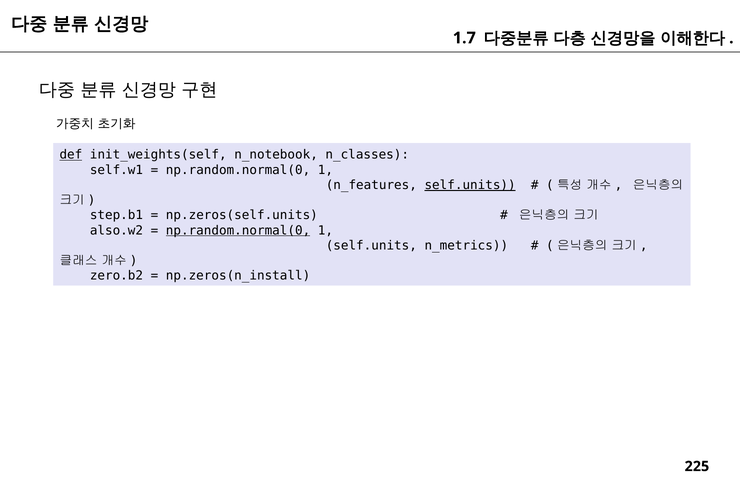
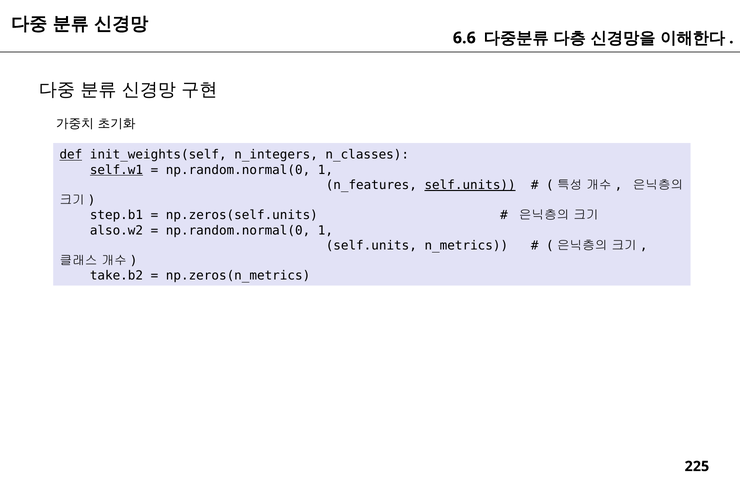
1.7: 1.7 -> 6.6 (464, 38)
n_notebook: n_notebook -> n_integers (276, 155)
self.w1 underline: none -> present (116, 170)
np.random.normal(0 underline: present -> none (238, 230)
zero.b2: zero.b2 -> take.b2 (116, 276)
np.zeros(n_install: np.zeros(n_install -> np.zeros(n_metrics (238, 276)
